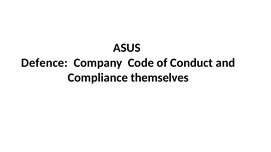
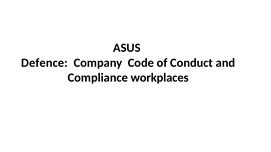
themselves: themselves -> workplaces (160, 78)
